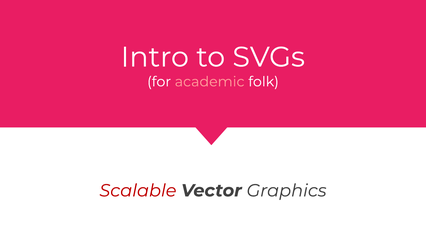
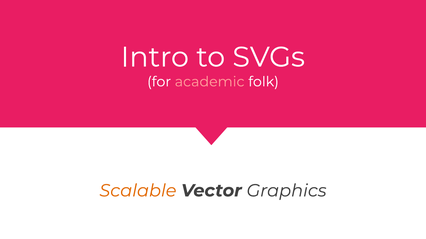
Scalable colour: red -> orange (138, 191)
